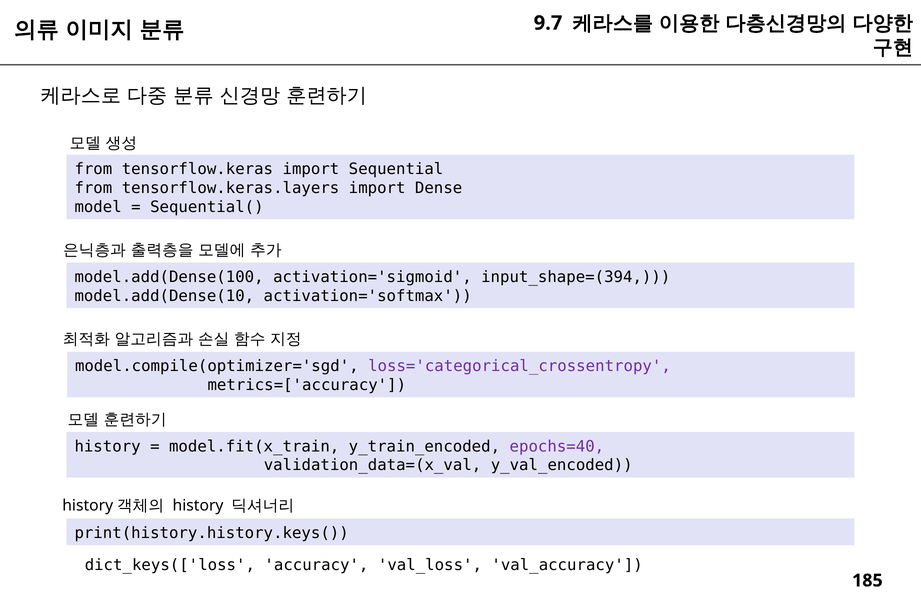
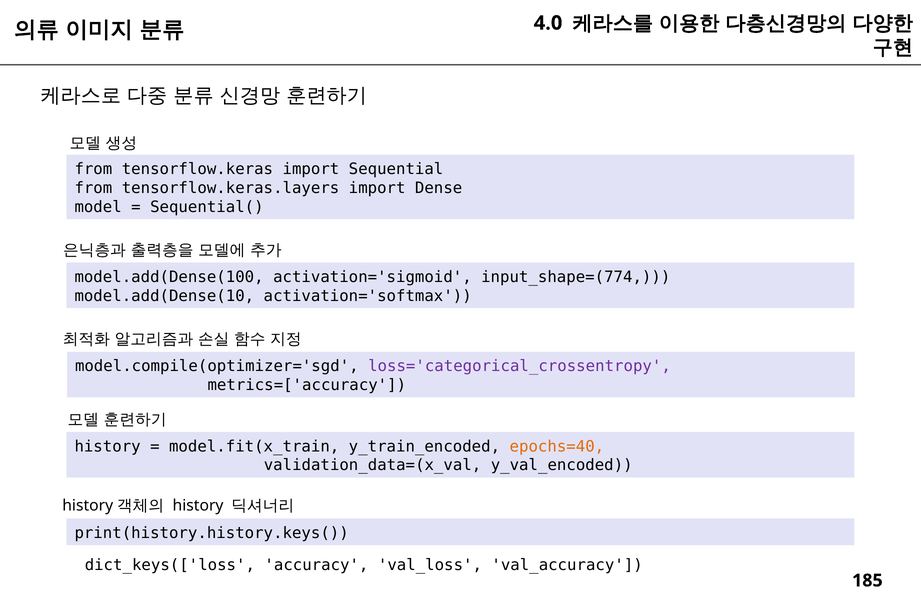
9.7: 9.7 -> 4.0 (548, 23)
input_shape=(394: input_shape=(394 -> input_shape=(774 (576, 277)
epochs=40 colour: purple -> orange (557, 446)
